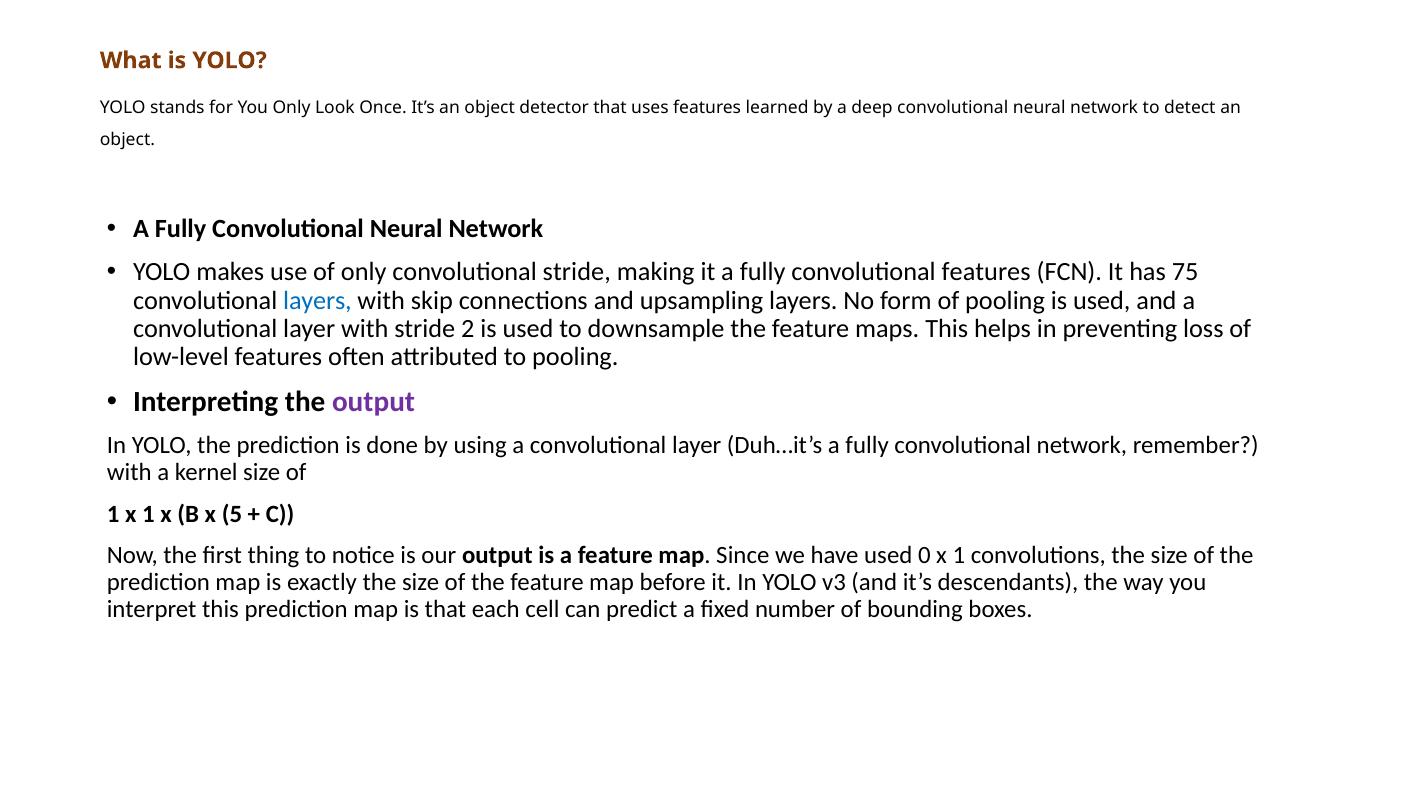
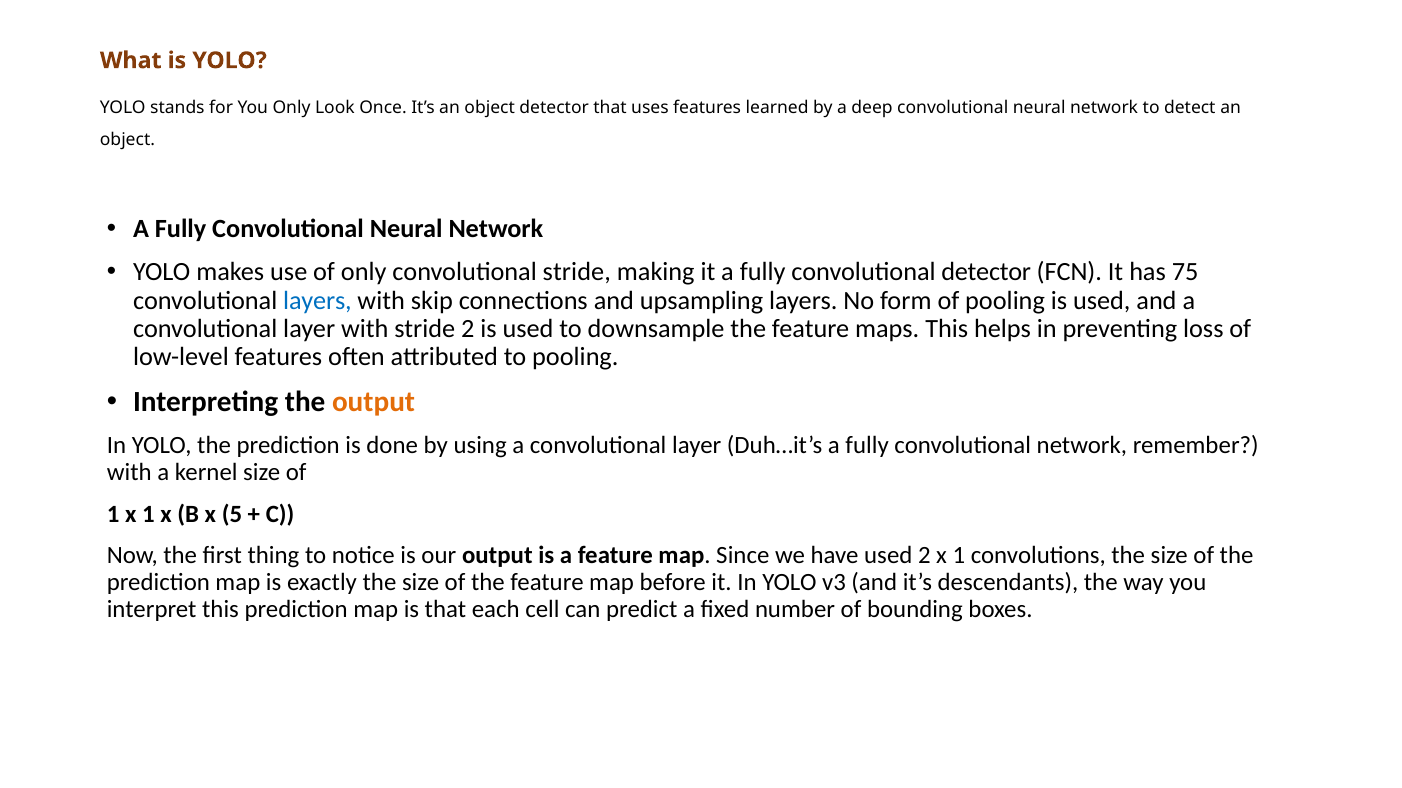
convolutional features: features -> detector (986, 272)
output colour: purple -> orange (374, 402)
used 0: 0 -> 2 (924, 556)
